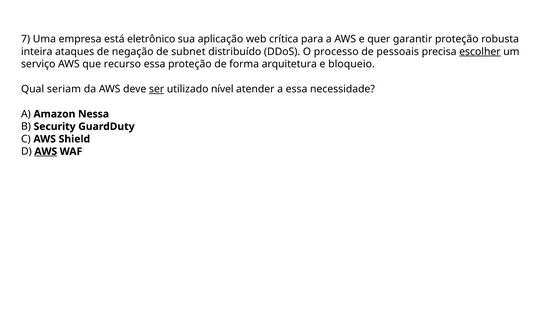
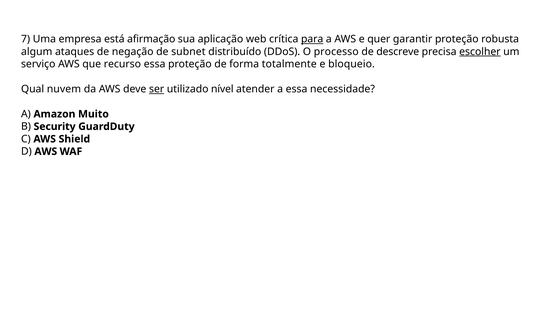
eletrônico: eletrônico -> afirmação (151, 39)
para underline: none -> present (312, 39)
inteira: inteira -> algum (37, 52)
pessoais: pessoais -> descreve (398, 52)
arquitetura: arquitetura -> totalmente (289, 64)
seriam: seriam -> nuvem (64, 89)
Nessa: Nessa -> Muito (93, 114)
AWS underline: present -> none (46, 152)
